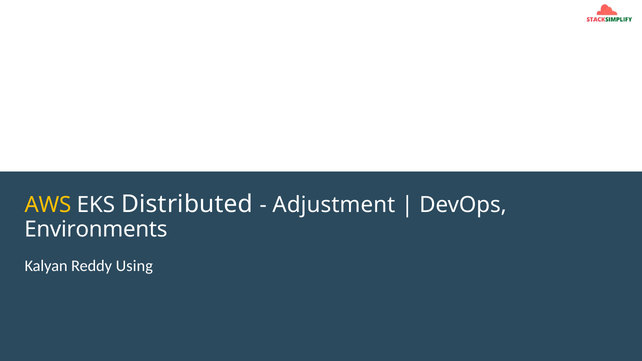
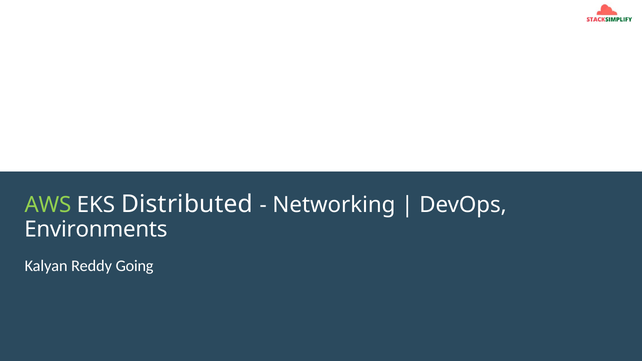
AWS colour: yellow -> light green (48, 205)
Adjustment: Adjustment -> Networking (334, 205)
Using: Using -> Going (135, 266)
